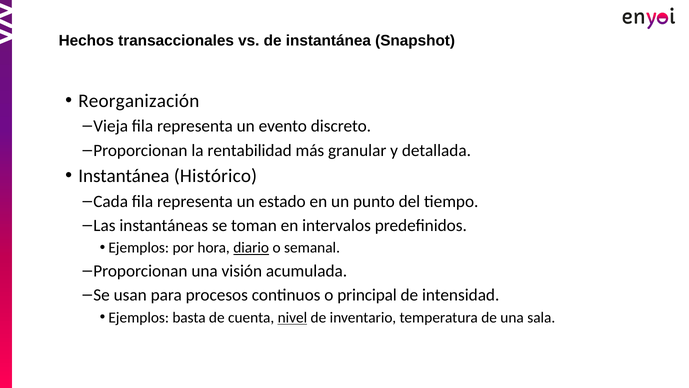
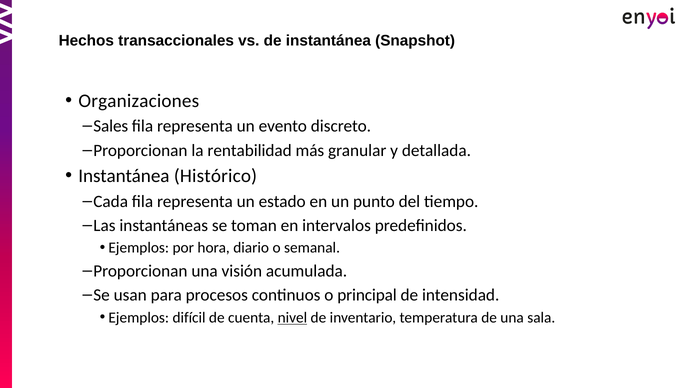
Reorganización: Reorganización -> Organizaciones (139, 101)
Vieja: Vieja -> Sales (111, 126)
diario underline: present -> none (251, 248)
basta: basta -> difícil (189, 317)
